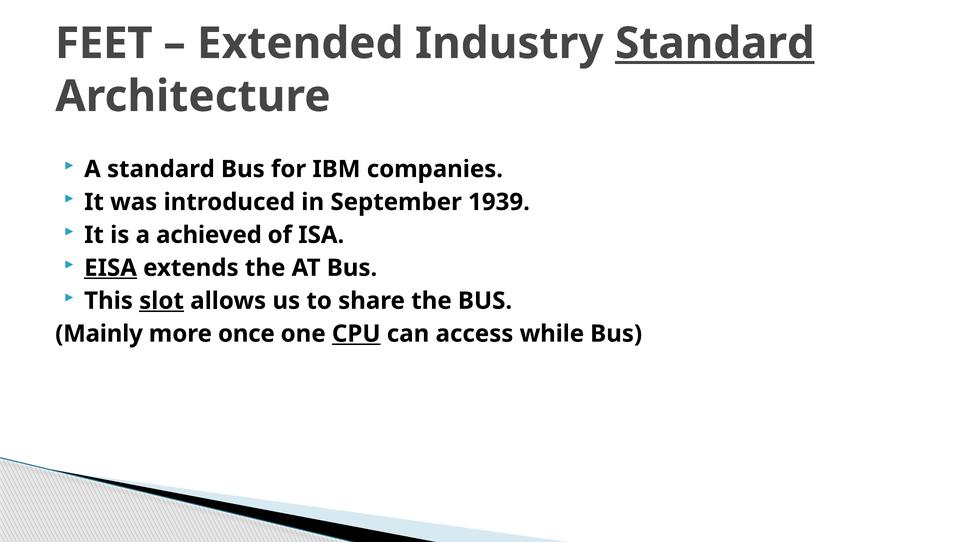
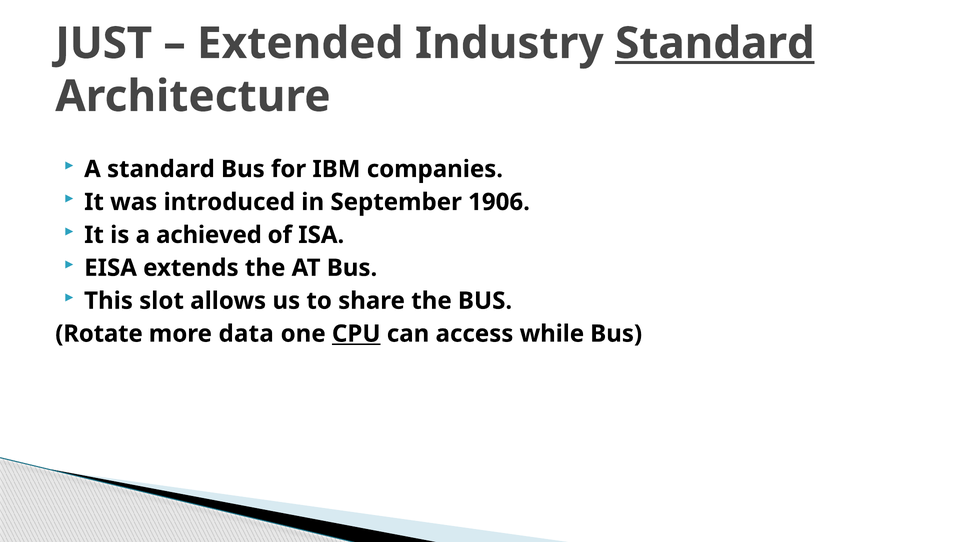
FEET: FEET -> JUST (104, 43)
1939: 1939 -> 1906 (499, 202)
EISA underline: present -> none (111, 268)
slot underline: present -> none (162, 301)
Mainly: Mainly -> Rotate (99, 334)
once: once -> data (246, 334)
